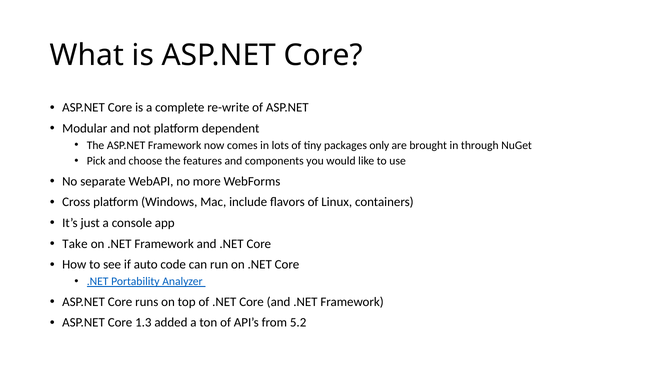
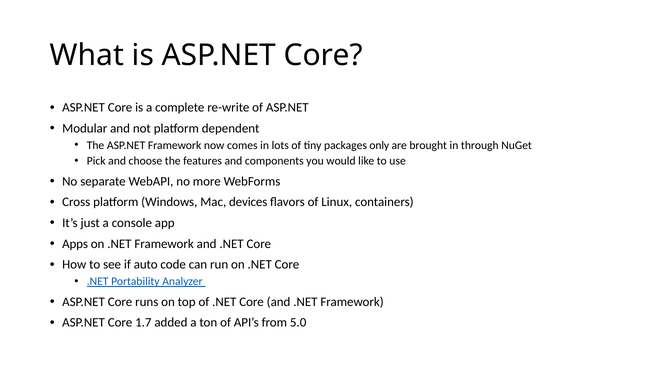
include: include -> devices (248, 202)
Take: Take -> Apps (75, 243)
1.3: 1.3 -> 1.7 (143, 322)
5.2: 5.2 -> 5.0 (298, 322)
